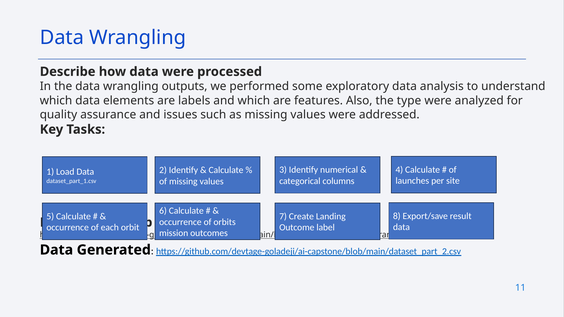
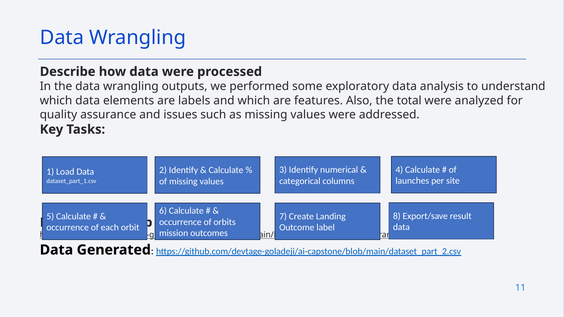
type: type -> total (409, 101)
